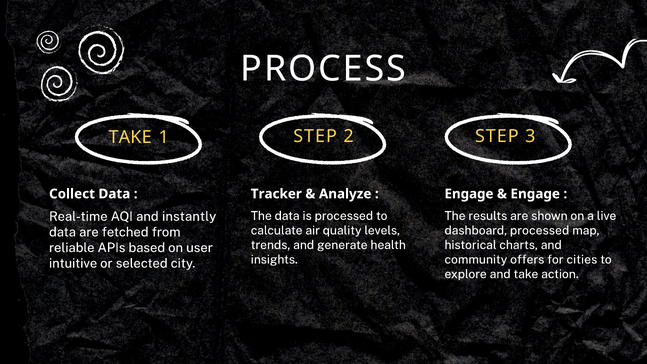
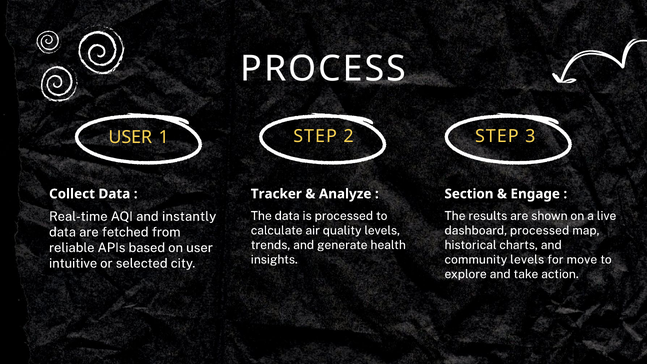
TAKE: TAKE -> USER (130, 138)
Engage: Engage -> Section (469, 194)
community offers: offers -> levels (527, 260)
cities: cities -> move (582, 260)
